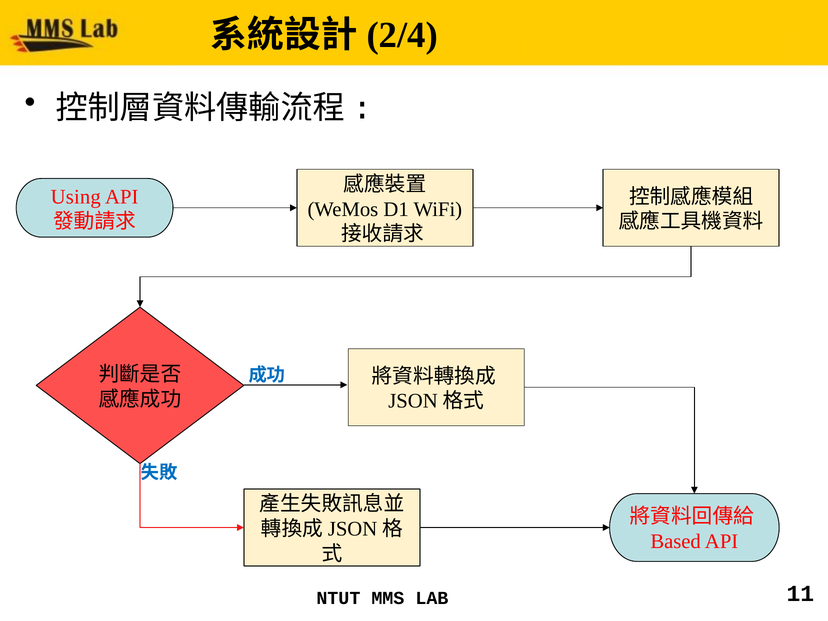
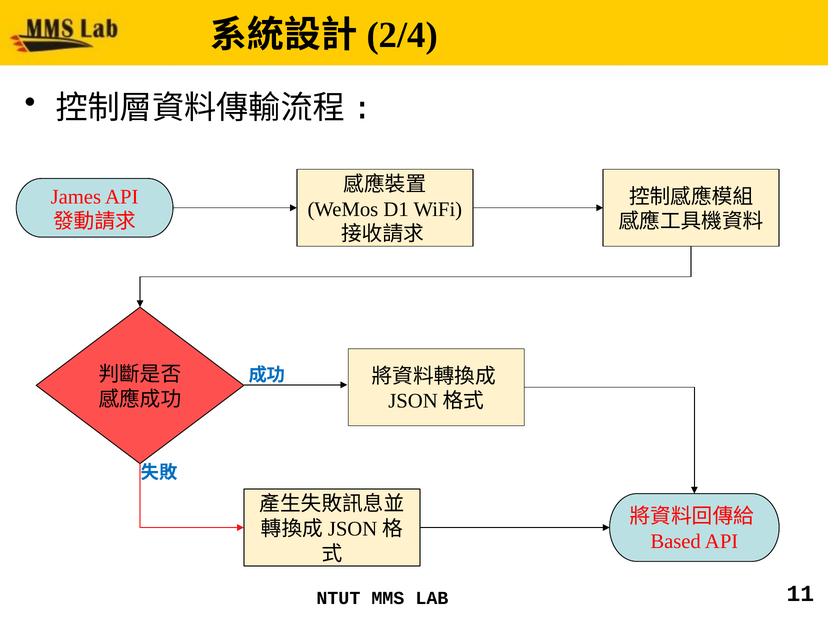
Using: Using -> James (76, 197)
